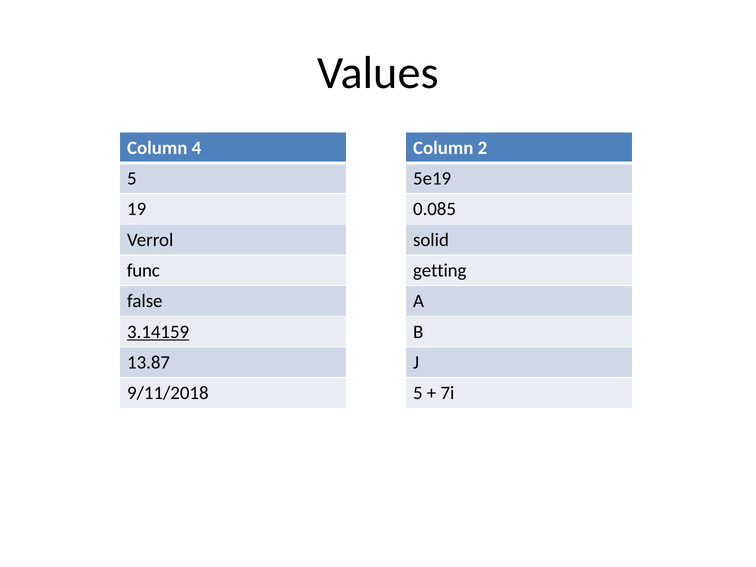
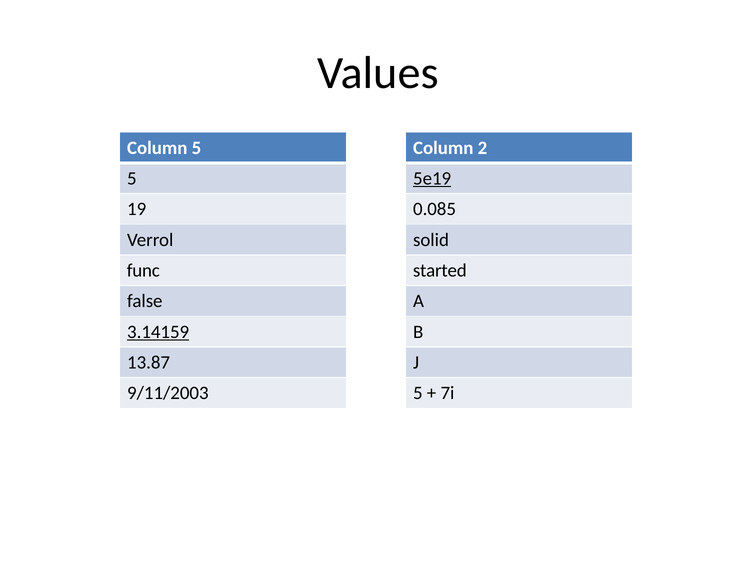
Column 4: 4 -> 5 (196, 148)
5e19 underline: none -> present (432, 179)
getting: getting -> started (440, 270)
9/11/2018: 9/11/2018 -> 9/11/2003 (168, 393)
